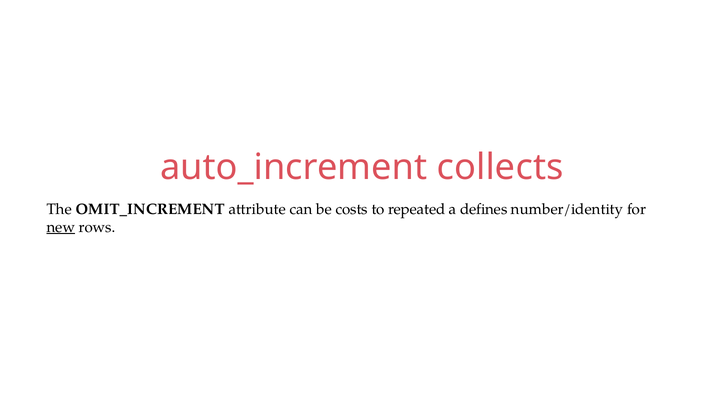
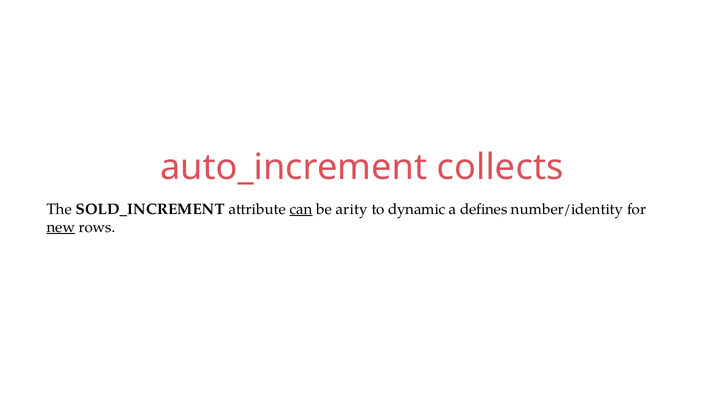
OMIT_INCREMENT: OMIT_INCREMENT -> SOLD_INCREMENT (150, 209)
can underline: none -> present (301, 209)
costs: costs -> arity (352, 209)
repeated: repeated -> dynamic (417, 209)
